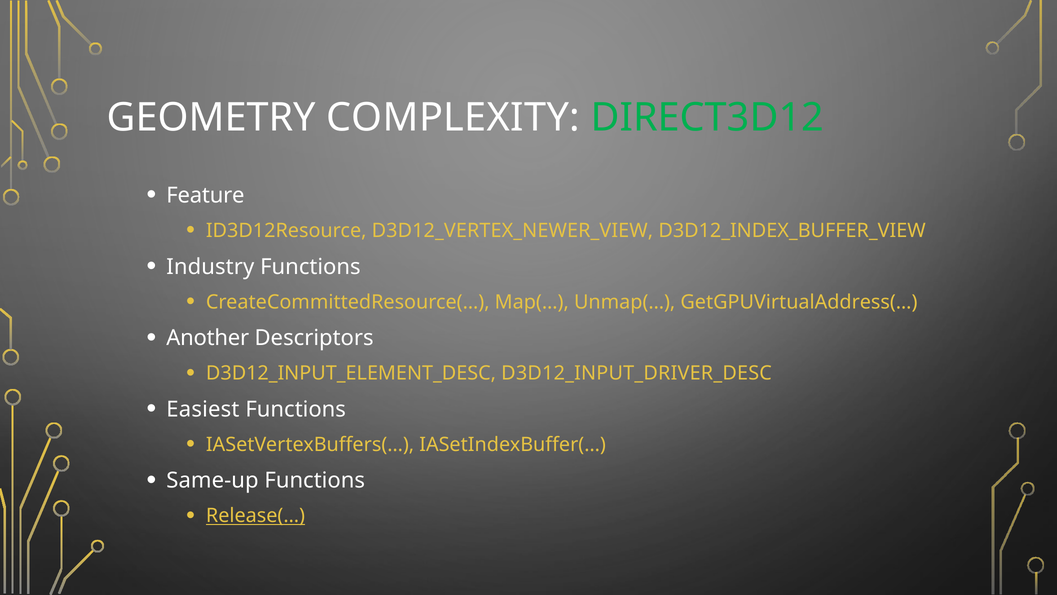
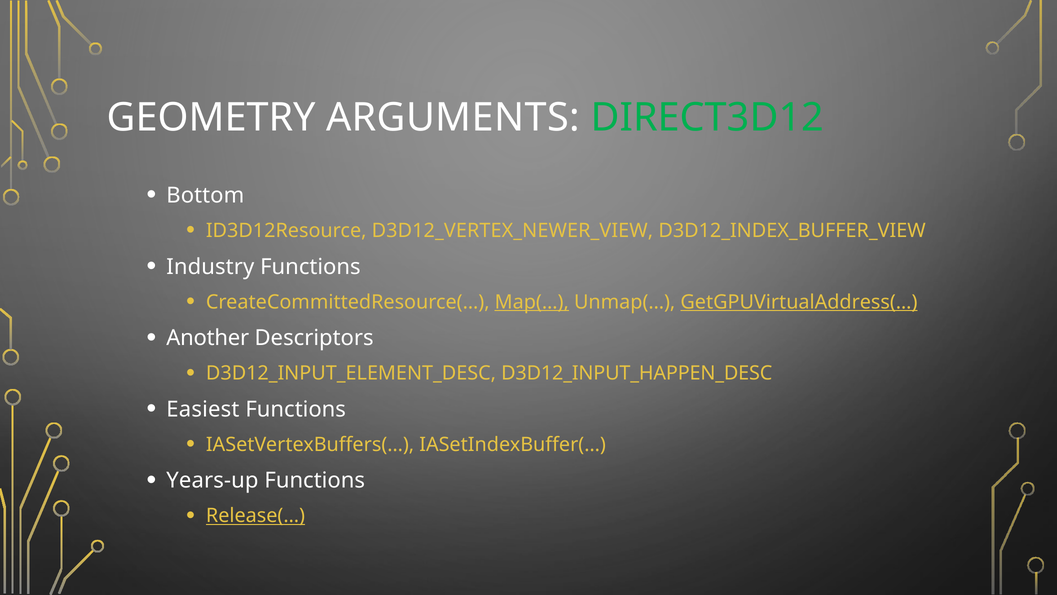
COMPLEXITY: COMPLEXITY -> ARGUMENTS (453, 117)
Feature: Feature -> Bottom (205, 195)
Map(… underline: none -> present (532, 302)
GetGPUVirtualAddress(… underline: none -> present (799, 302)
D3D12_INPUT_DRIVER_DESC: D3D12_INPUT_DRIVER_DESC -> D3D12_INPUT_HAPPEN_DESC (637, 373)
Same-up: Same-up -> Years-up (212, 480)
